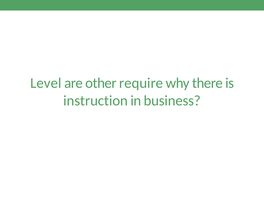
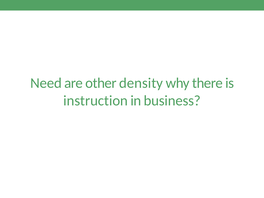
Level: Level -> Need (46, 83)
require: require -> density (141, 83)
